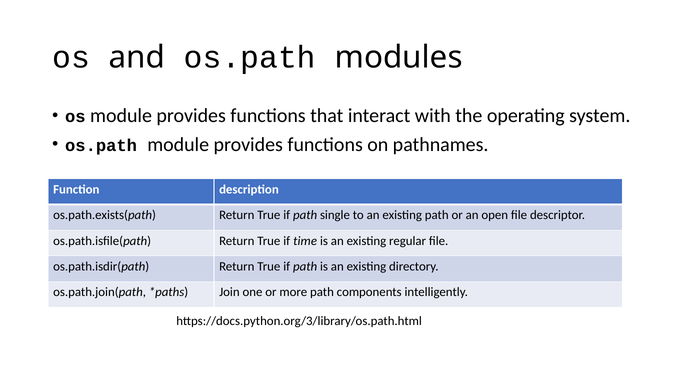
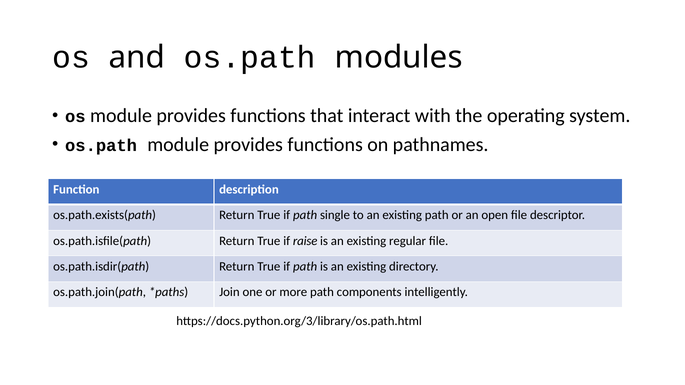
time: time -> raise (305, 241)
